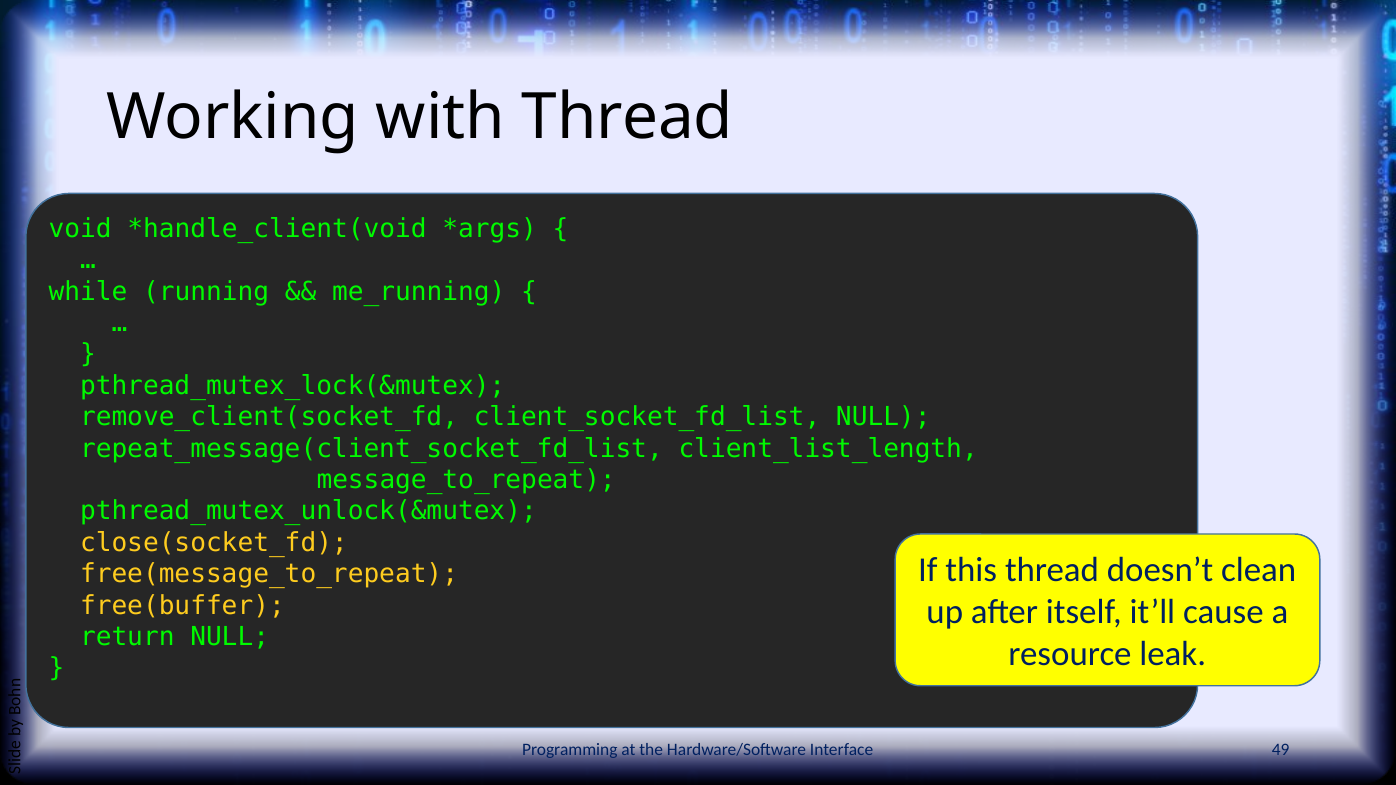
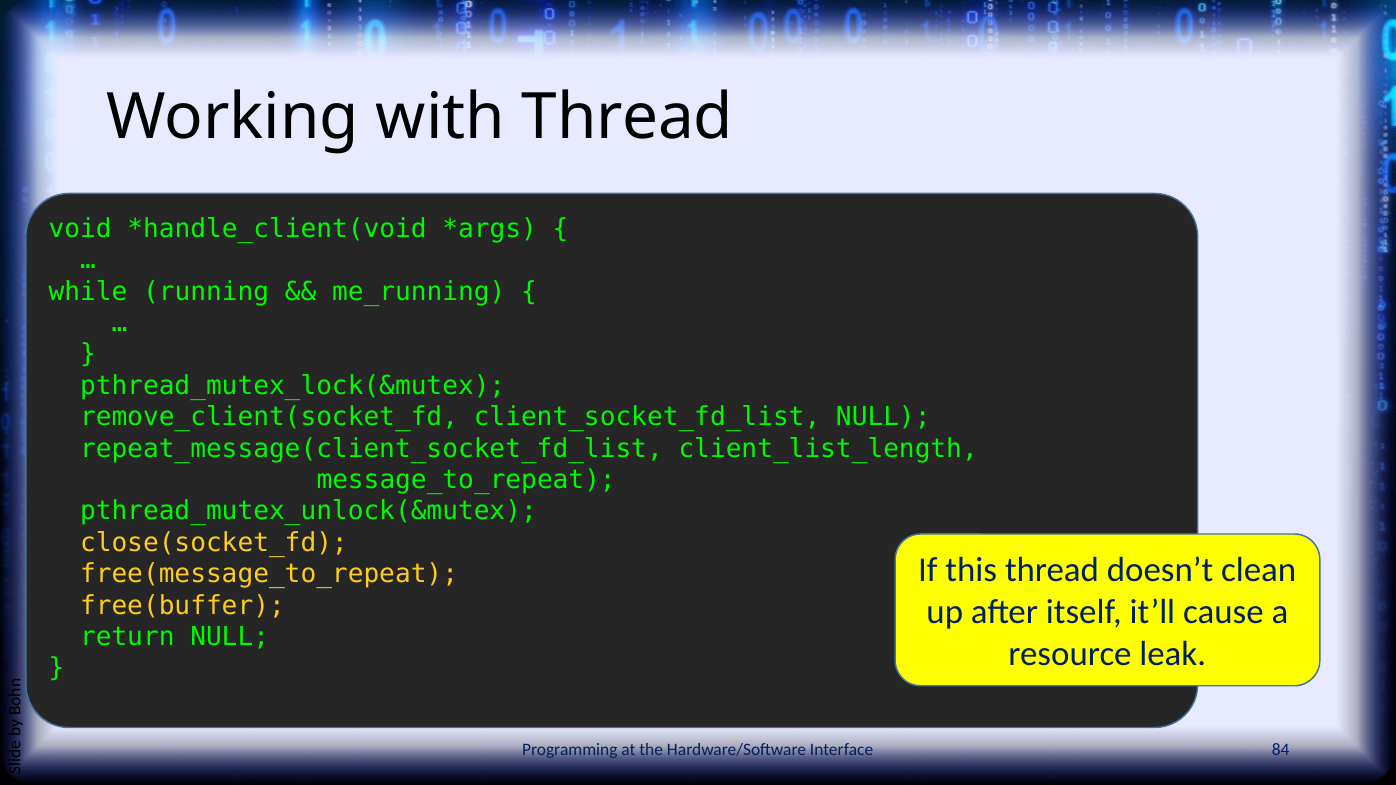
49: 49 -> 84 (1281, 750)
